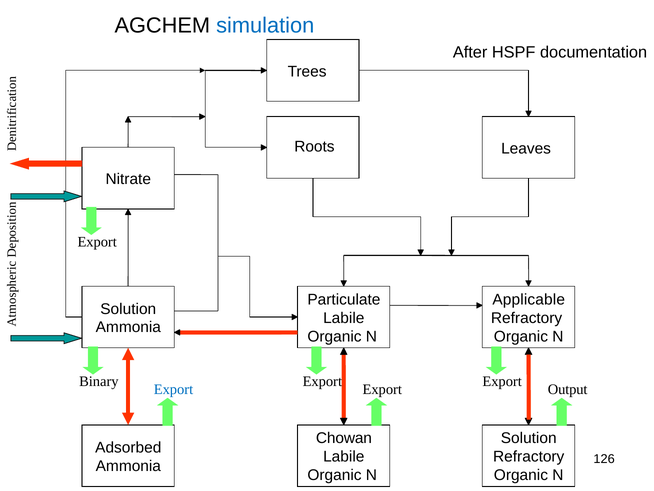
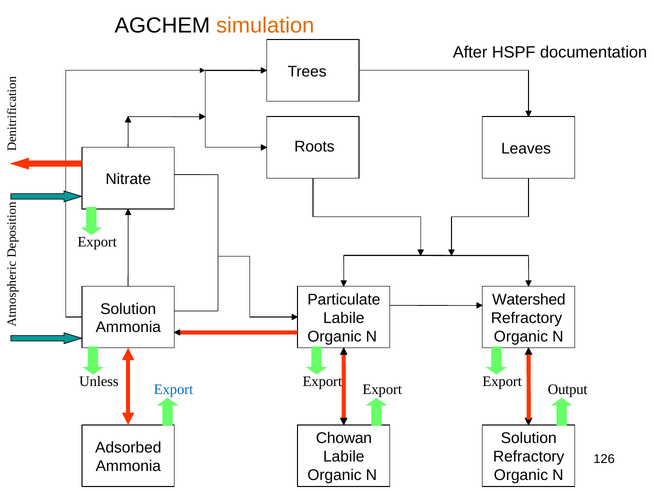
simulation colour: blue -> orange (265, 25)
Applicable: Applicable -> Watershed (529, 299)
Binary: Binary -> Unless (99, 381)
